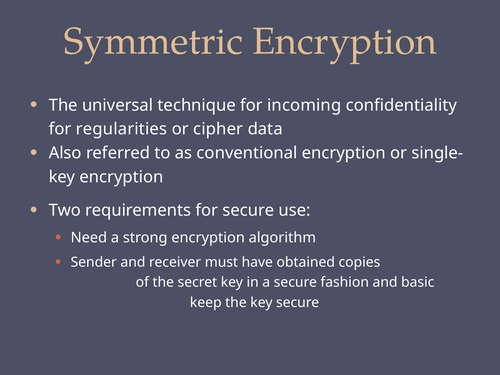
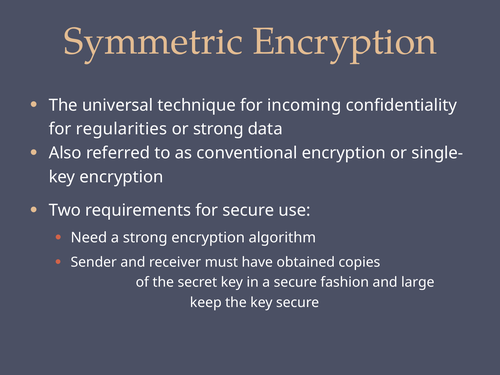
or cipher: cipher -> strong (218, 129)
basic: basic -> large (418, 282)
